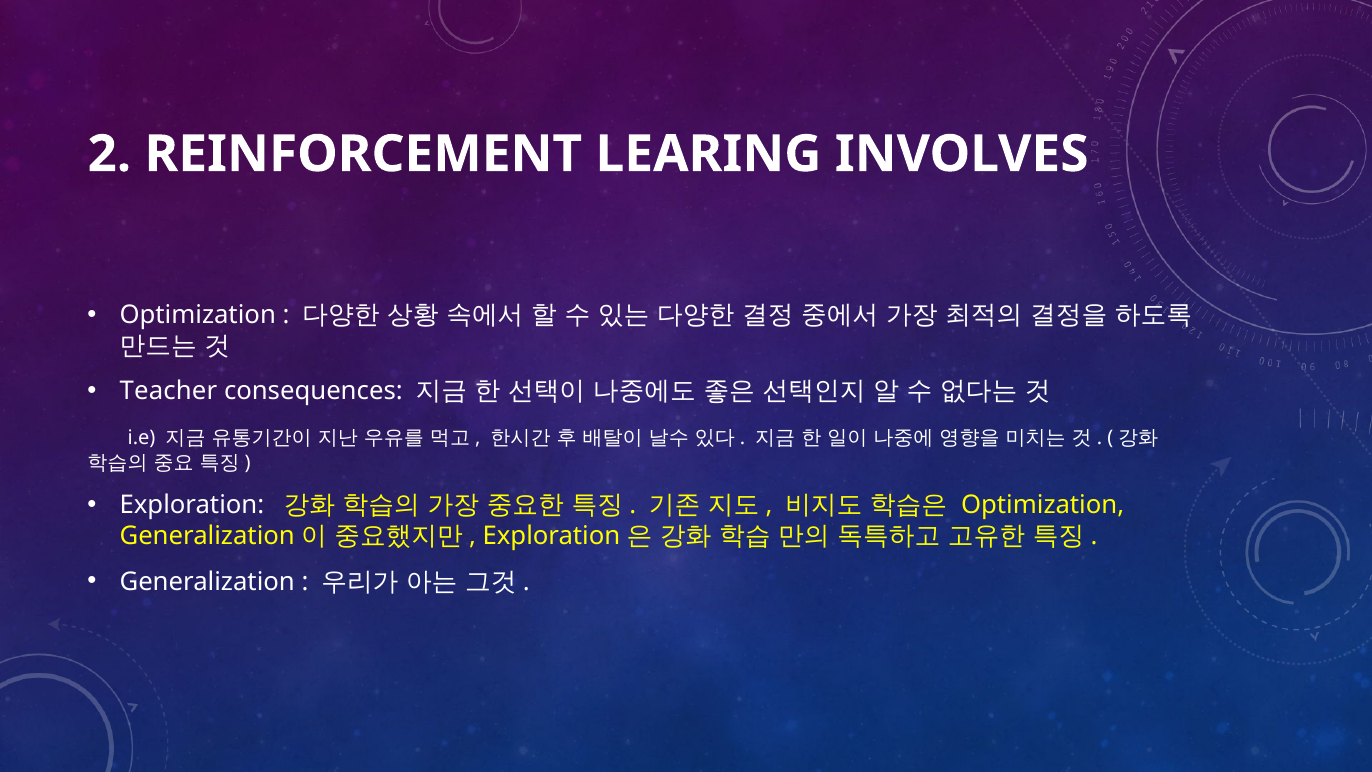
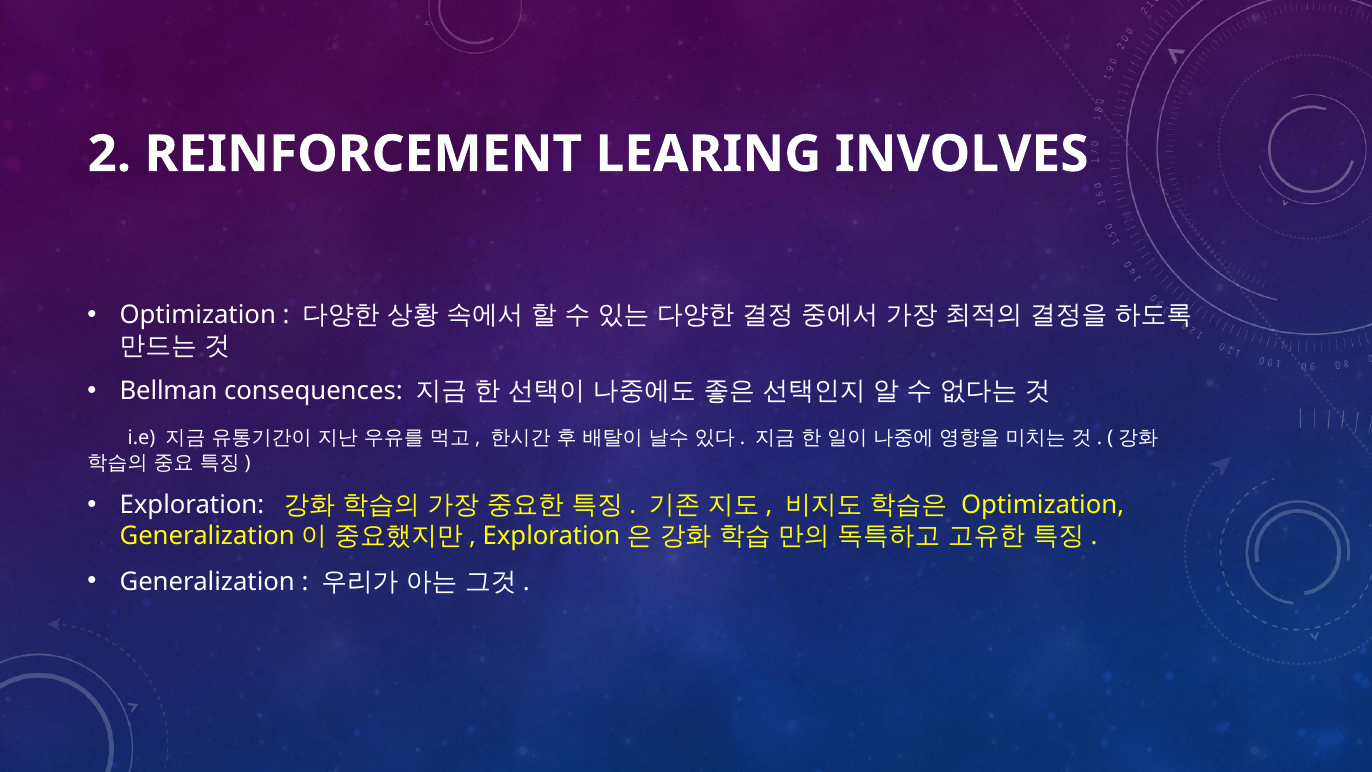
Teacher: Teacher -> Bellman (169, 391)
